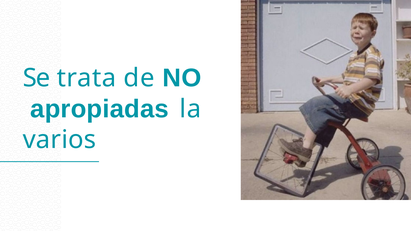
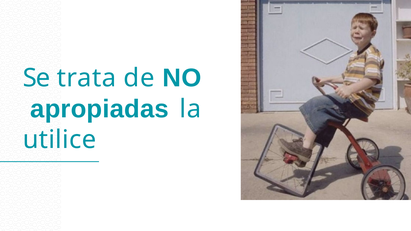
varios: varios -> utilice (59, 140)
